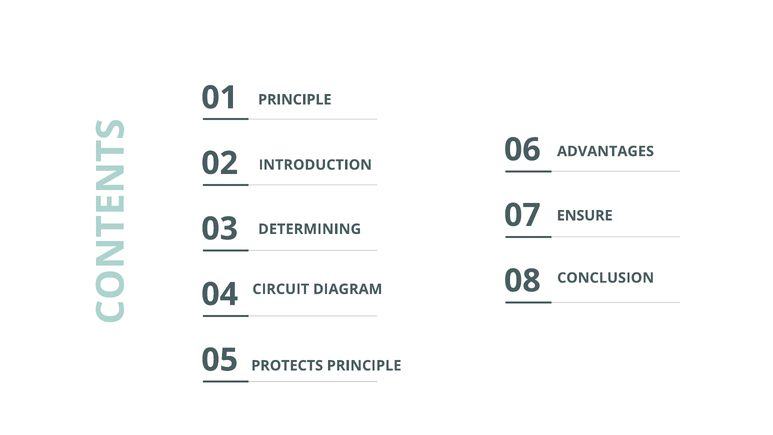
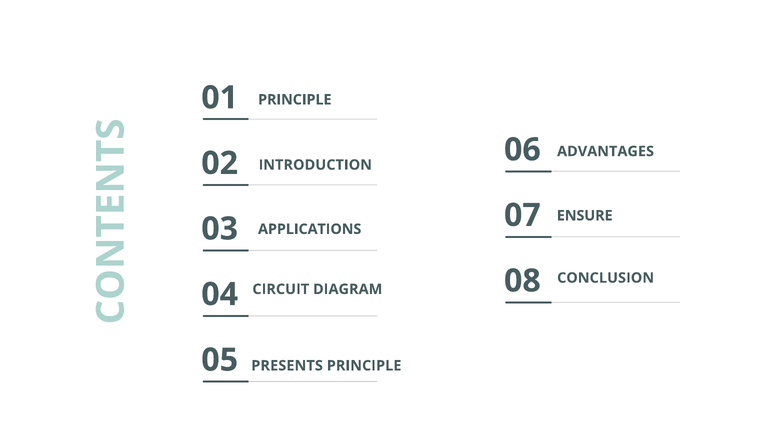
DETERMINING: DETERMINING -> APPLICATIONS (310, 229)
PROTECTS: PROTECTS -> PRESENTS (287, 366)
